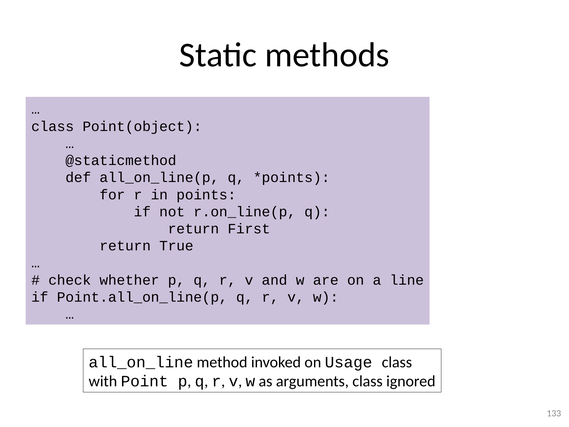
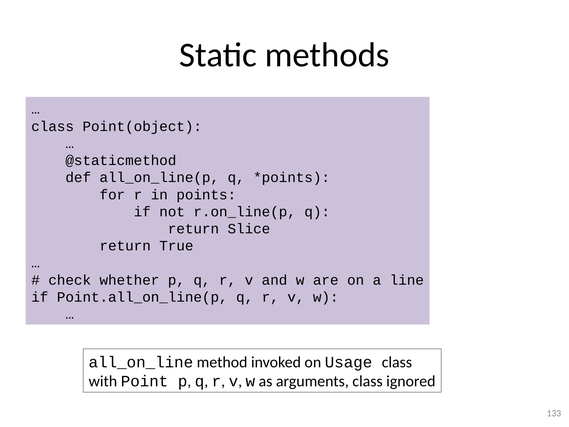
First: First -> Slice (249, 229)
